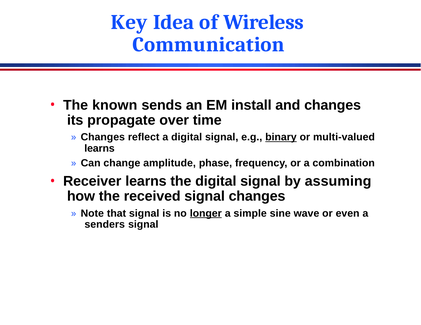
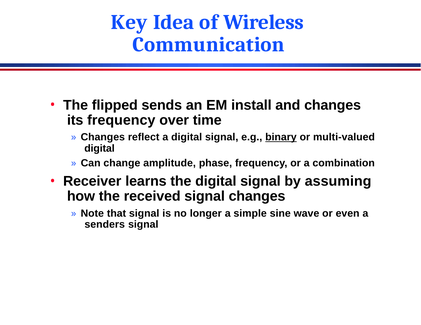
known: known -> flipped (115, 105)
its propagate: propagate -> frequency (121, 120)
learns: learns -> digital (100, 148)
longer underline: present -> none (206, 213)
